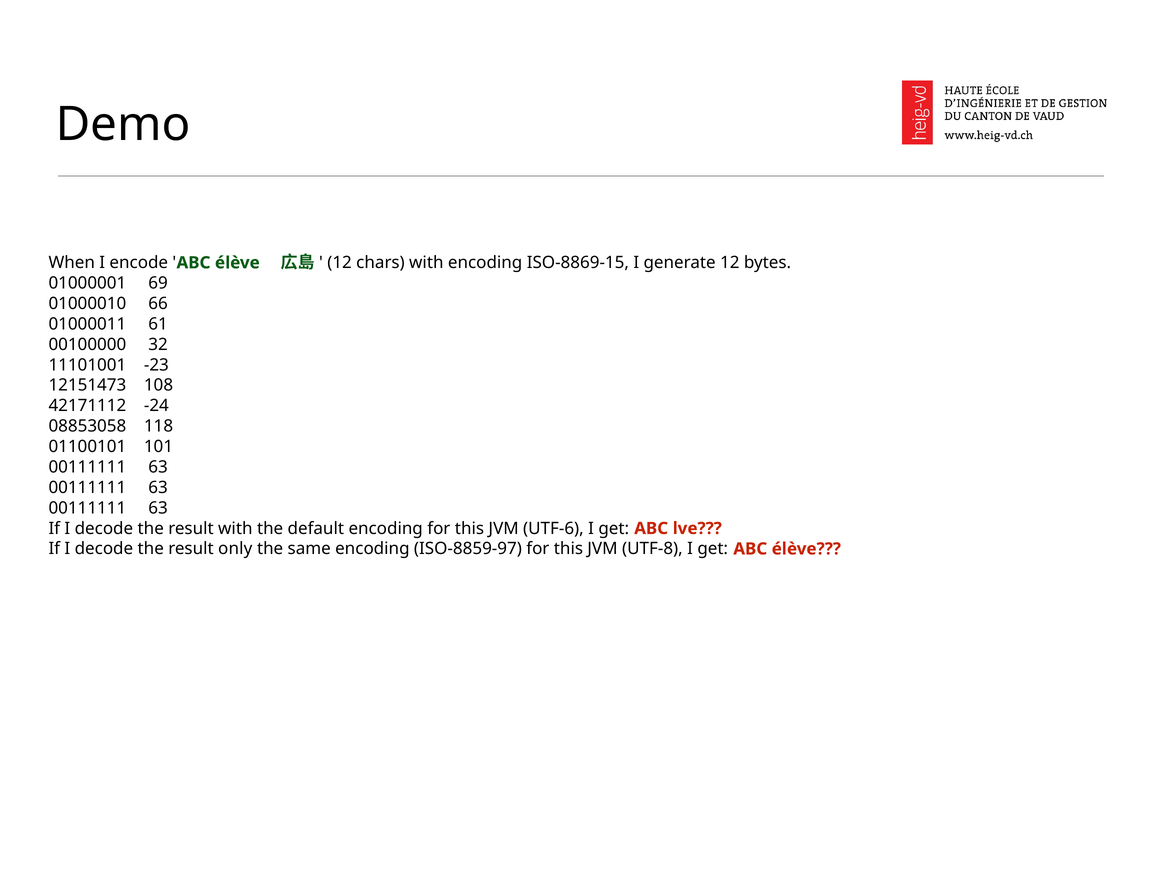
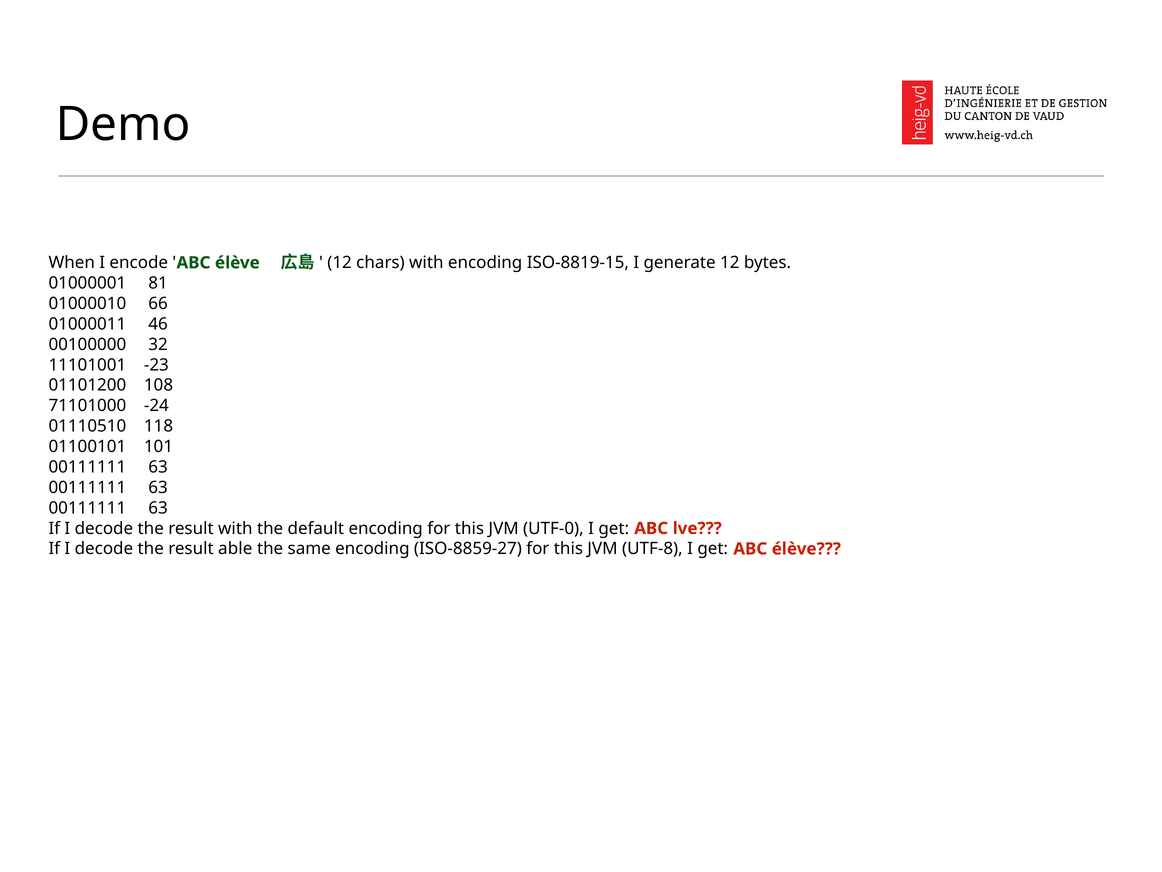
ISO-8869-15: ISO-8869-15 -> ISO-8819-15 (578, 263)
69: 69 -> 81 (158, 283)
61: 61 -> 46 (158, 324)
12151473: 12151473 -> 01101200 (87, 385)
42171112: 42171112 -> 71101000 (87, 406)
08853058: 08853058 -> 01110510 (87, 426)
UTF-6: UTF-6 -> UTF-0 (553, 528)
only: only -> able (235, 549)
ISO-8859-97: ISO-8859-97 -> ISO-8859-27 (468, 549)
